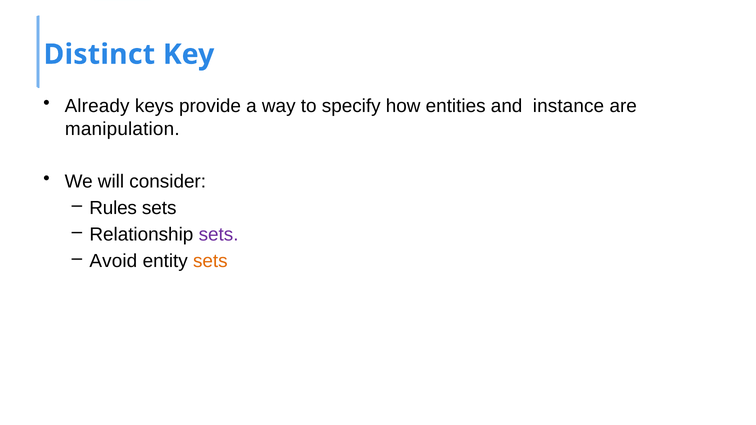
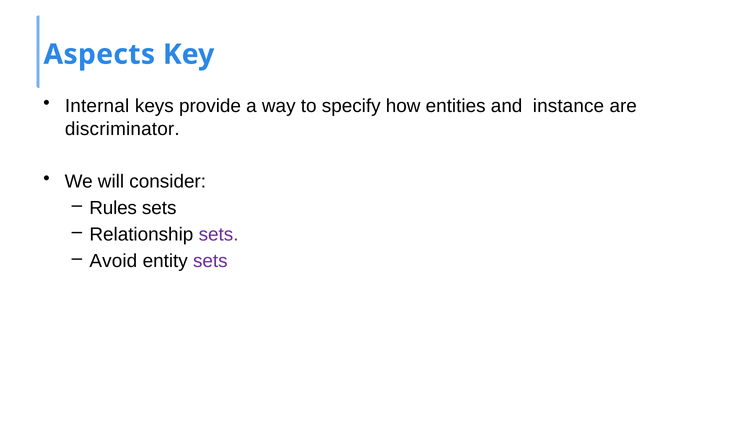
Distinct: Distinct -> Aspects (99, 54)
Already: Already -> Internal (97, 106)
manipulation: manipulation -> discriminator (122, 129)
sets colour: orange -> purple (210, 261)
